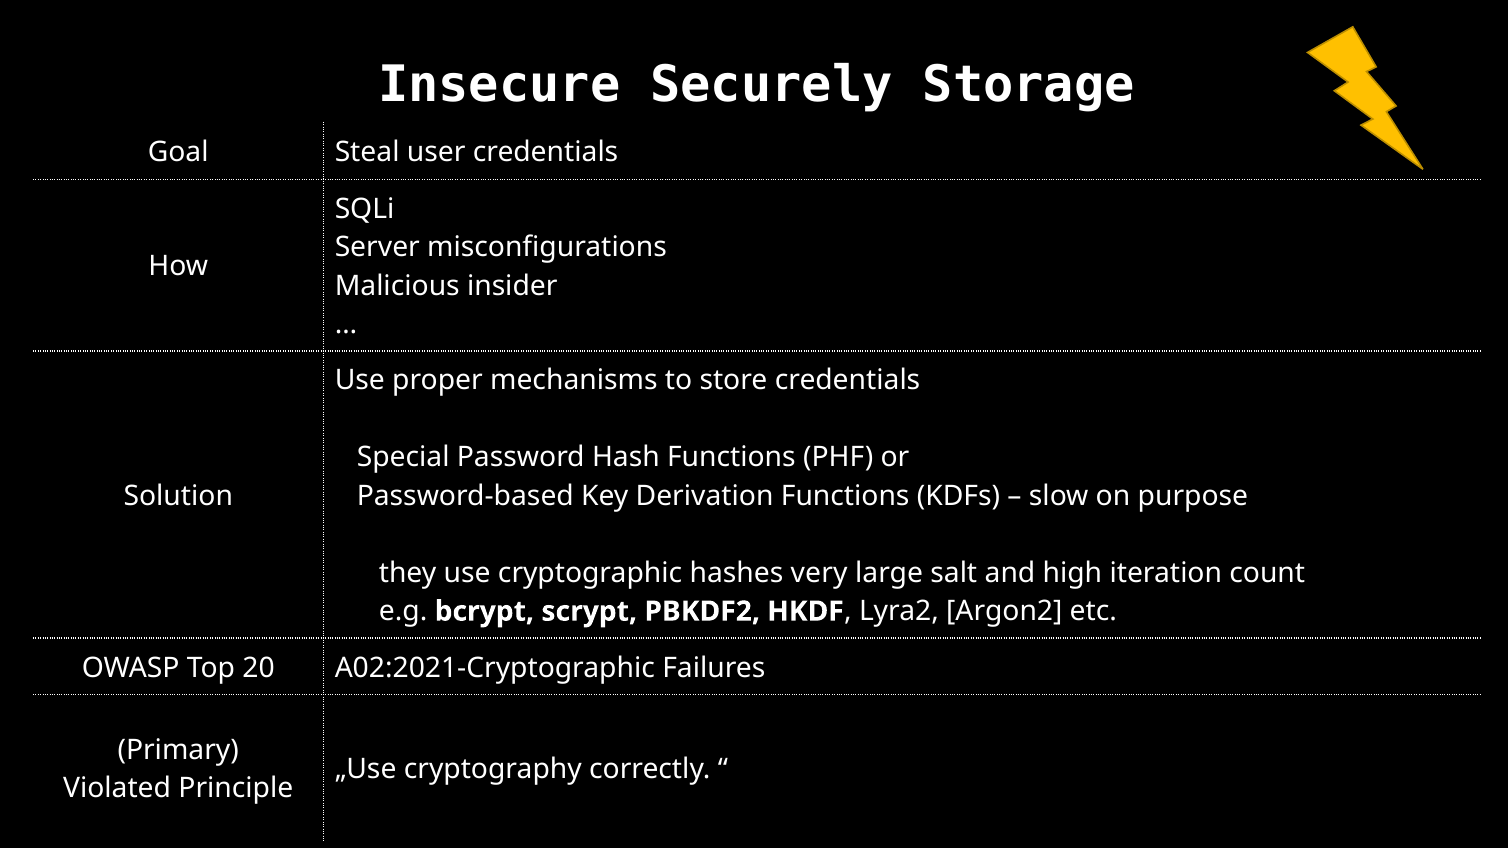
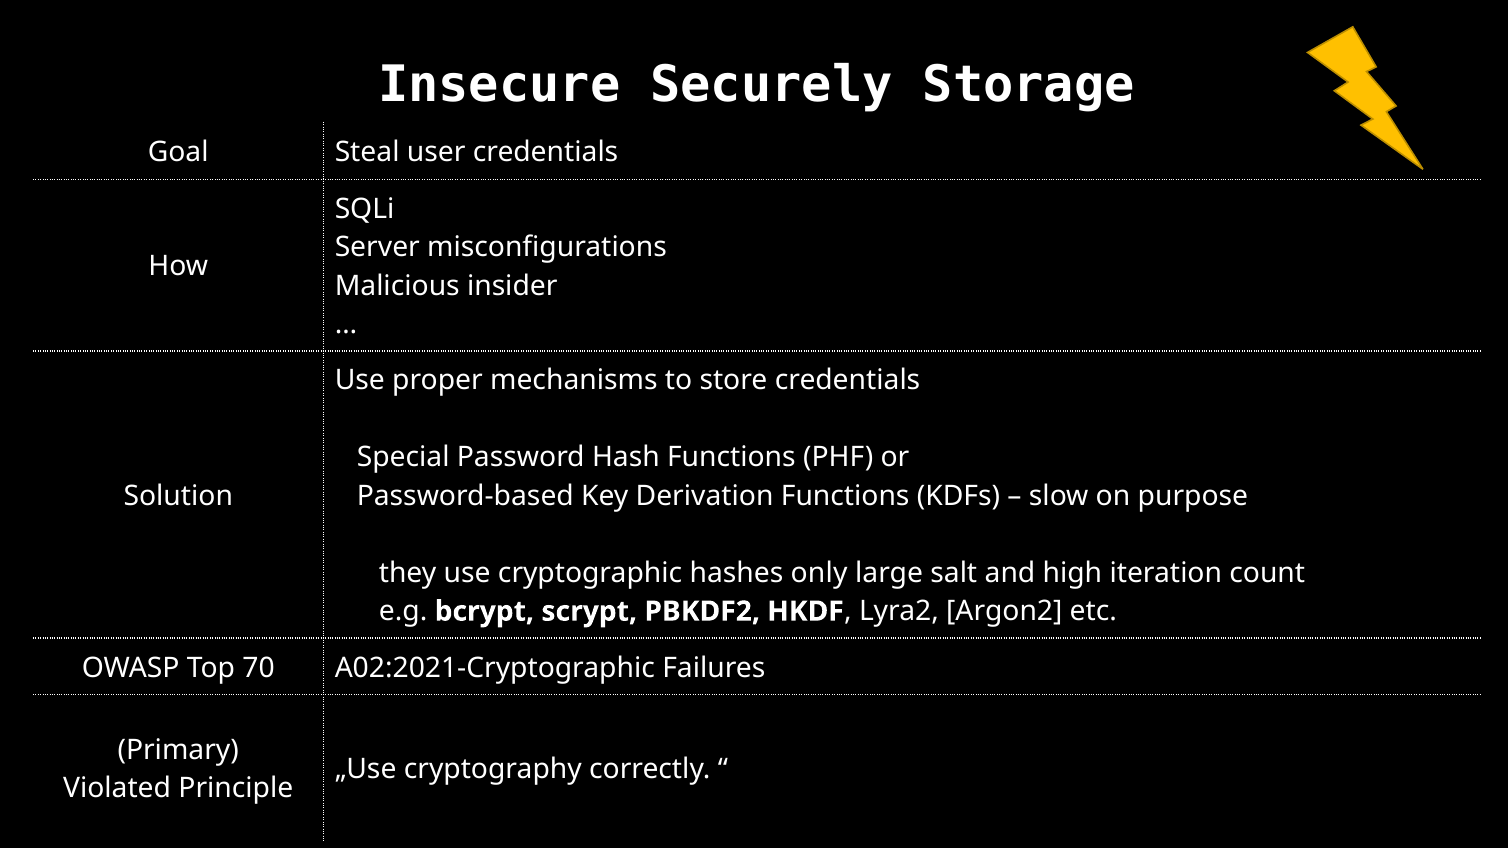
very: very -> only (819, 573)
20: 20 -> 70 (259, 668)
